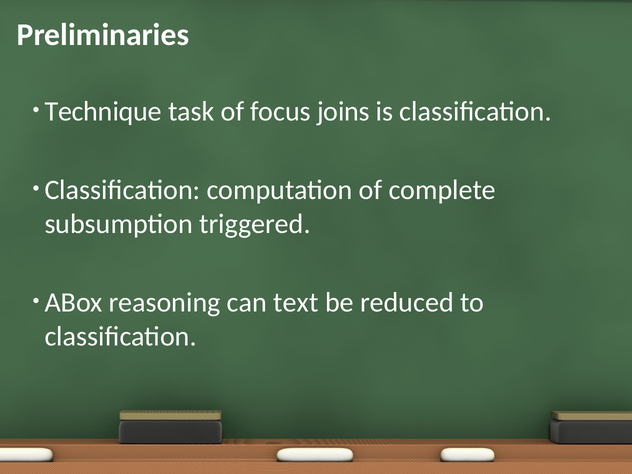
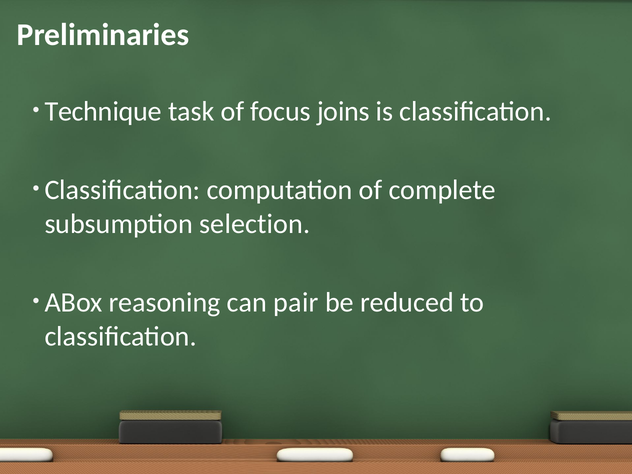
triggered: triggered -> selection (255, 224)
text: text -> pair (296, 303)
